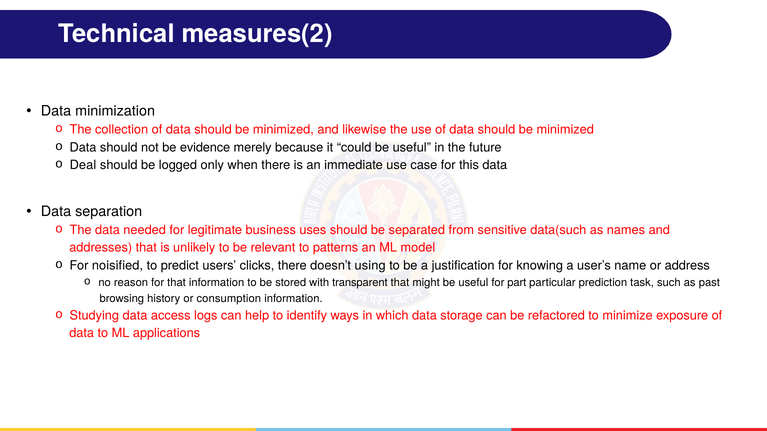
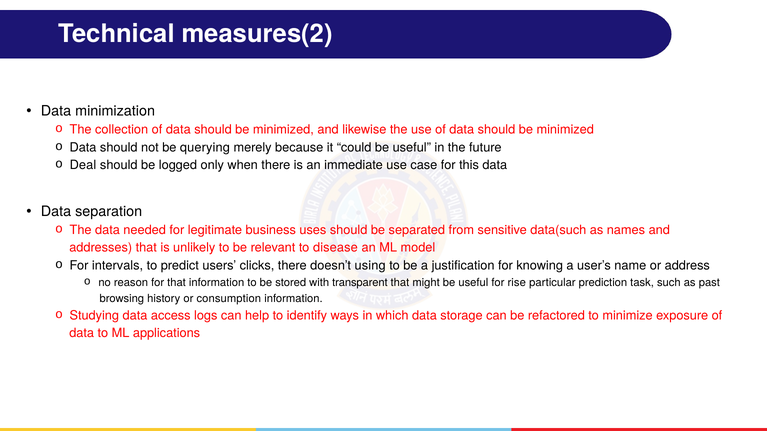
evidence: evidence -> querying (205, 148)
patterns: patterns -> disease (335, 248)
noisified: noisified -> intervals (118, 266)
part: part -> rise (517, 283)
